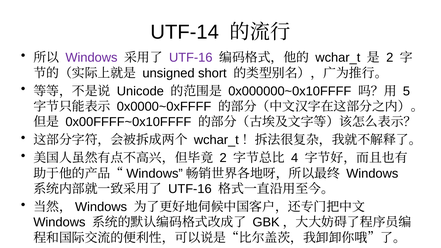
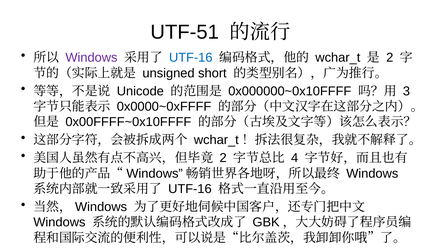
UTF-14: UTF-14 -> UTF-51 (185, 32)
UTF-16 colour: purple -> blue (191, 58)
5: 5 -> 3 (406, 91)
